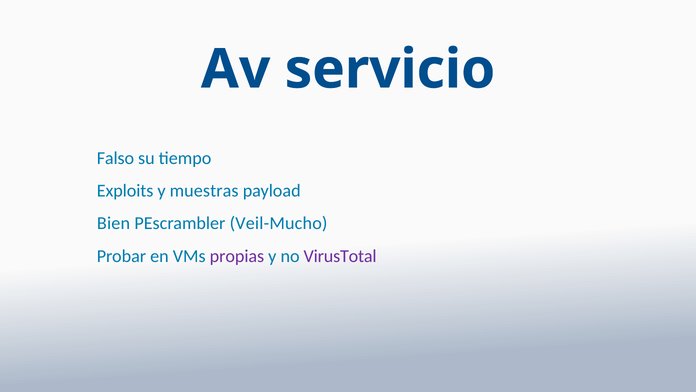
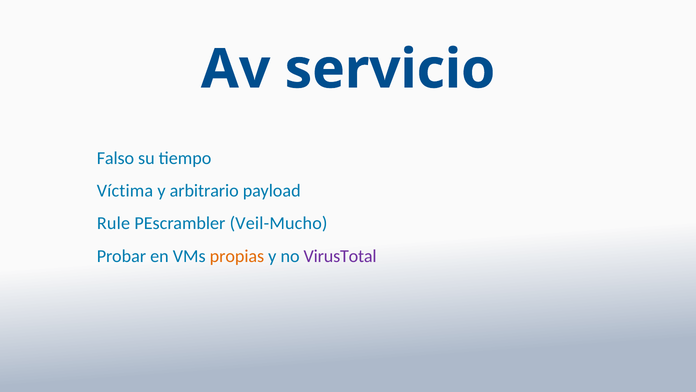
Exploits: Exploits -> Víctima (125, 190)
muestras: muestras -> arbitrario (204, 190)
Bien: Bien -> Rule (114, 223)
propias colour: purple -> orange (237, 256)
